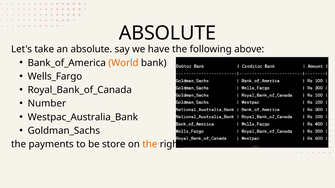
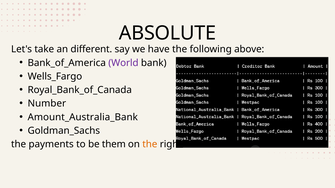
an absolute: absolute -> different (91, 49)
World colour: orange -> purple (123, 63)
Westpac_Australia_Bank: Westpac_Australia_Bank -> Amount_Australia_Bank (83, 117)
store: store -> them (114, 145)
